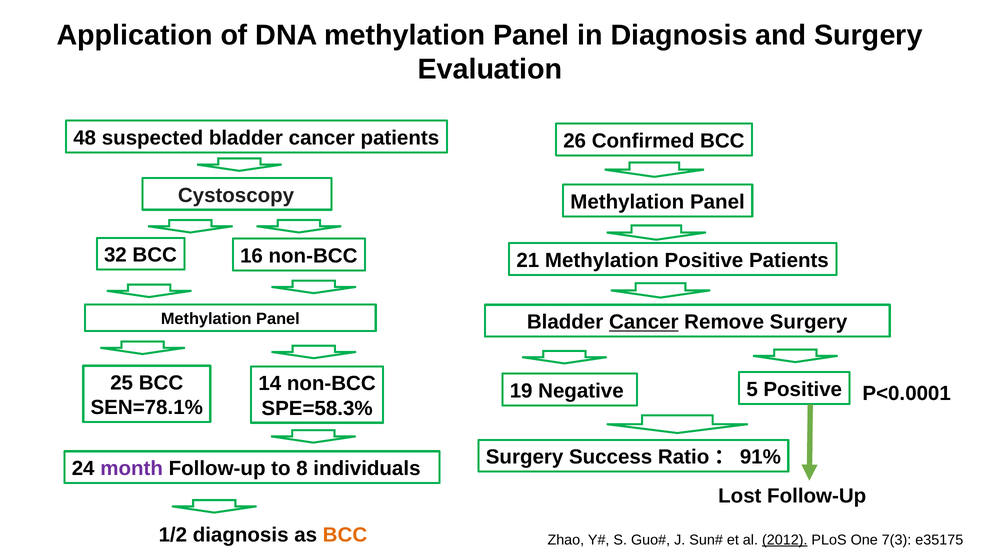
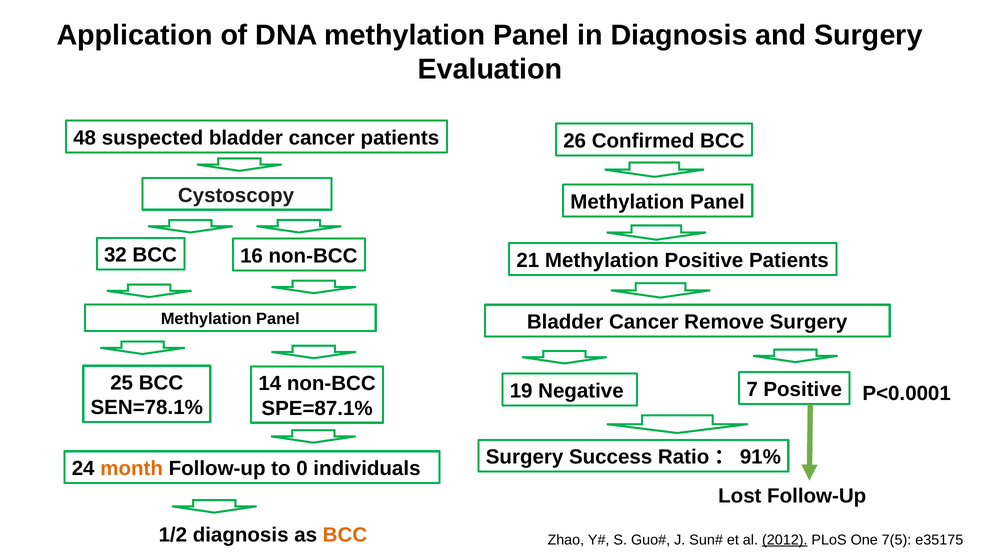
Cancer underline: present -> none (644, 322)
5: 5 -> 7 (752, 390)
SPE=58.3%: SPE=58.3% -> SPE=87.1% (317, 409)
month colour: purple -> orange (132, 469)
8: 8 -> 0 (302, 469)
7(3: 7(3 -> 7(5 (897, 540)
